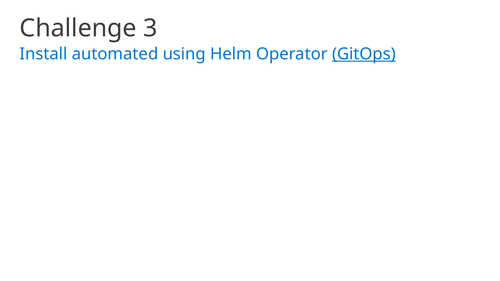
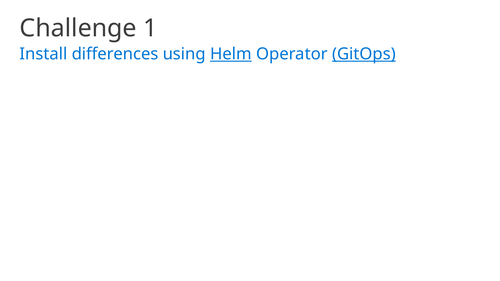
3: 3 -> 1 (150, 28)
automated: automated -> differences (115, 54)
Helm underline: none -> present (231, 54)
